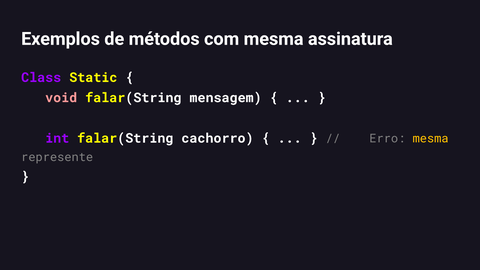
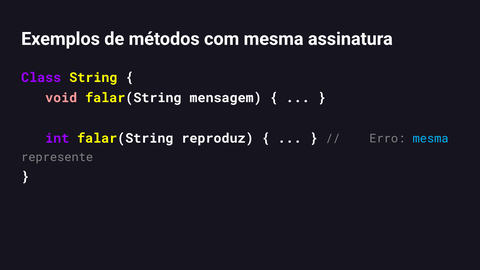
Static: Static -> String (93, 78)
cachorro: cachorro -> reproduz (217, 138)
mesma colour: yellow -> light blue (431, 139)
